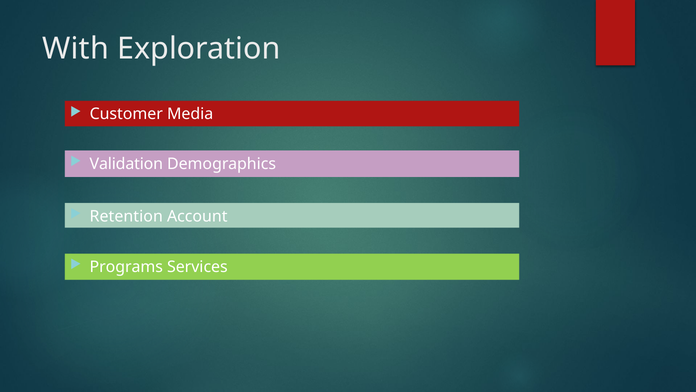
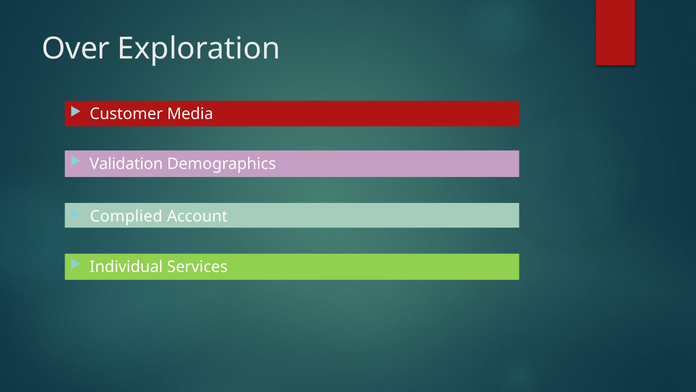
With: With -> Over (76, 49)
Retention: Retention -> Complied (126, 216)
Programs: Programs -> Individual (126, 267)
